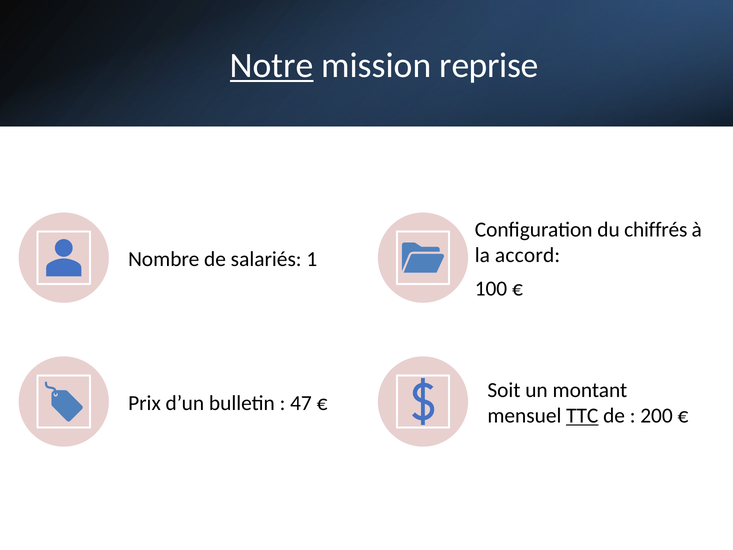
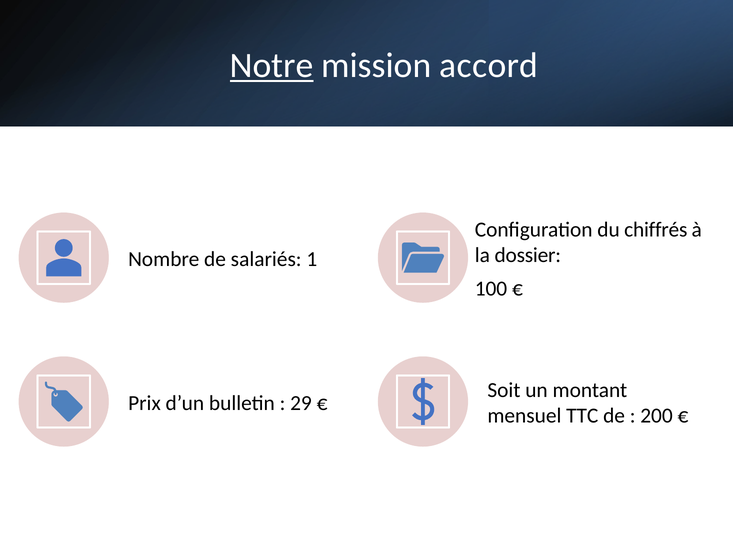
reprise: reprise -> accord (489, 66)
accord: accord -> dossier (528, 255)
47: 47 -> 29 (301, 403)
TTC underline: present -> none (582, 416)
